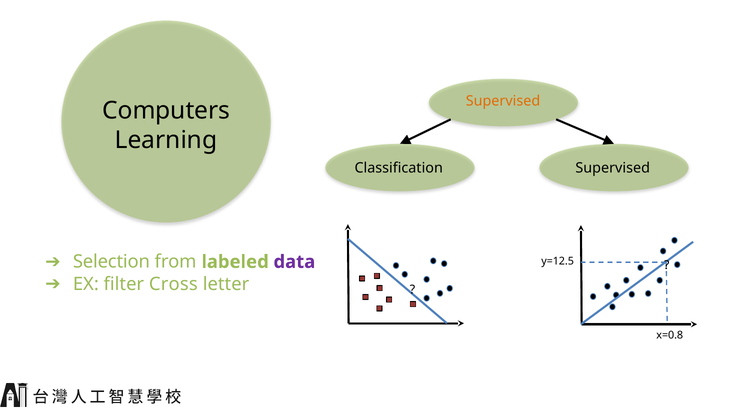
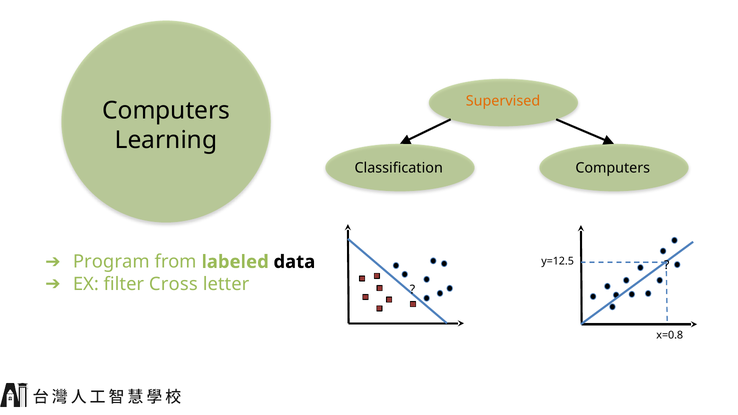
Classification Supervised: Supervised -> Computers (613, 168)
Selection: Selection -> Program (111, 262)
data colour: purple -> black (294, 262)
